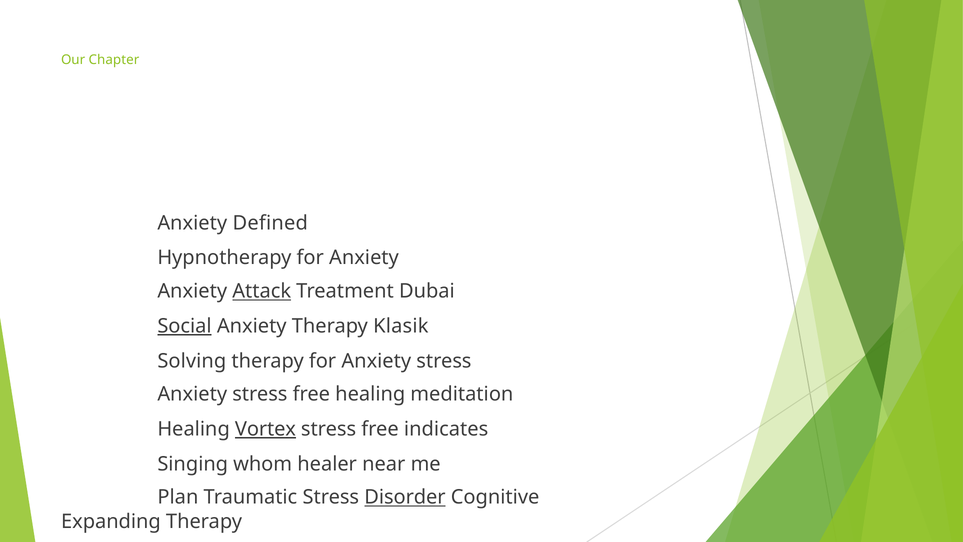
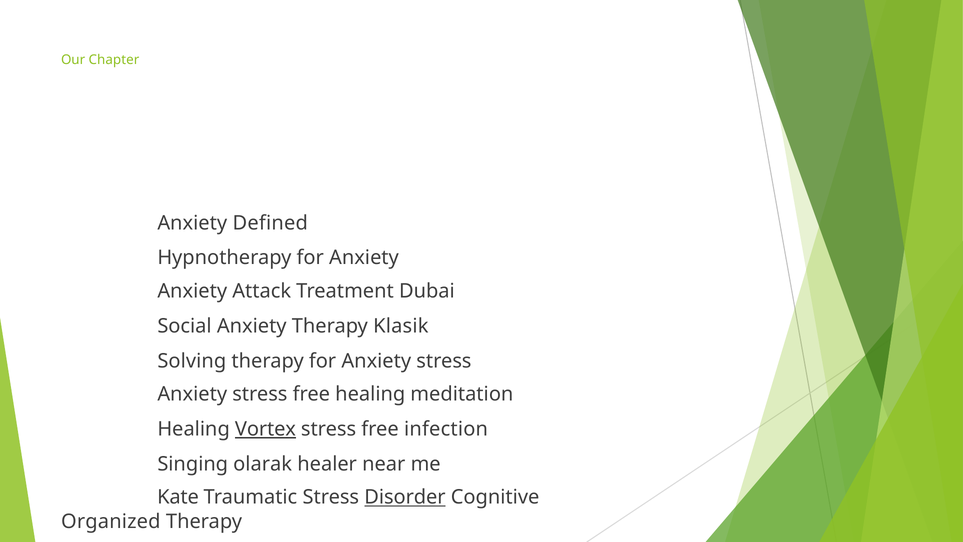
Attack underline: present -> none (262, 291)
Social underline: present -> none (185, 326)
indicates: indicates -> infection (446, 429)
whom: whom -> olarak (263, 464)
Plan: Plan -> Kate (178, 497)
Expanding: Expanding -> Organized (111, 521)
